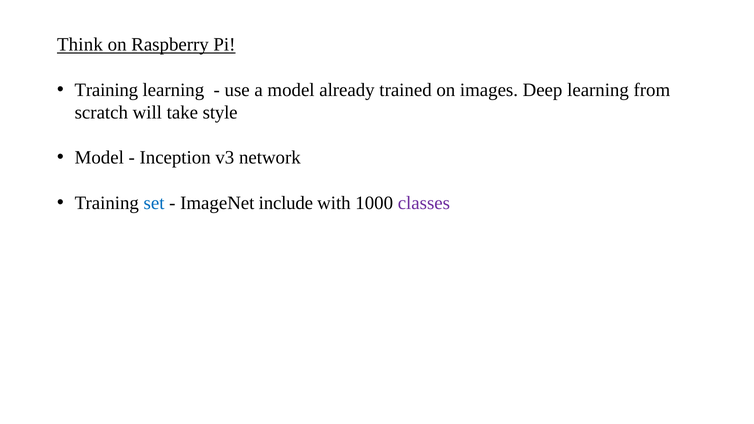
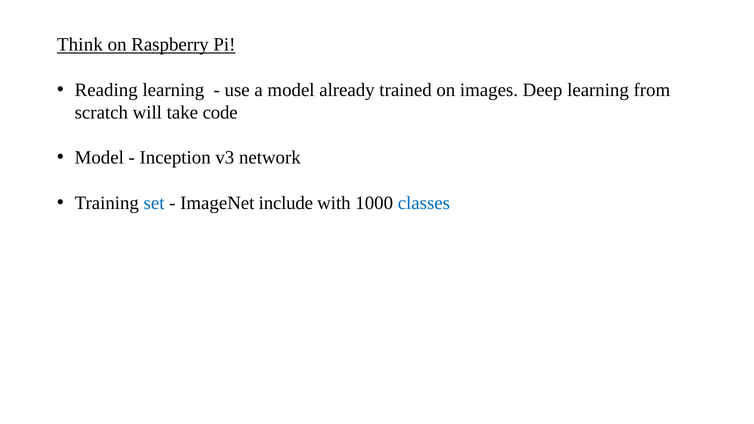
Training: Training -> Reading (106, 90)
style: style -> code (220, 113)
classes colour: purple -> blue (424, 203)
